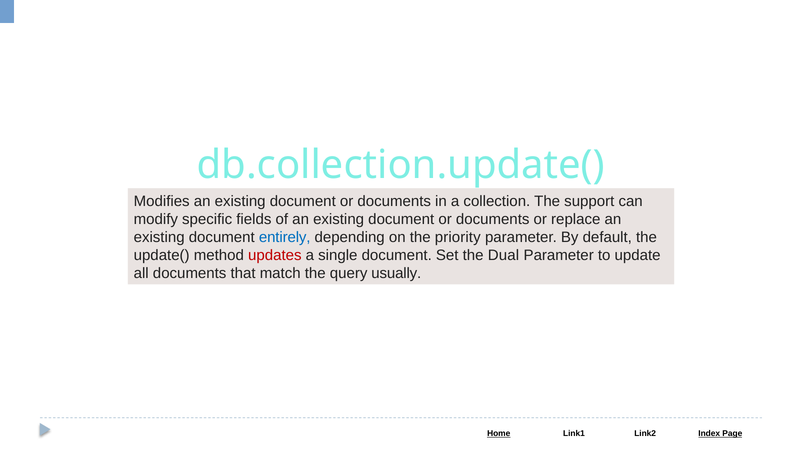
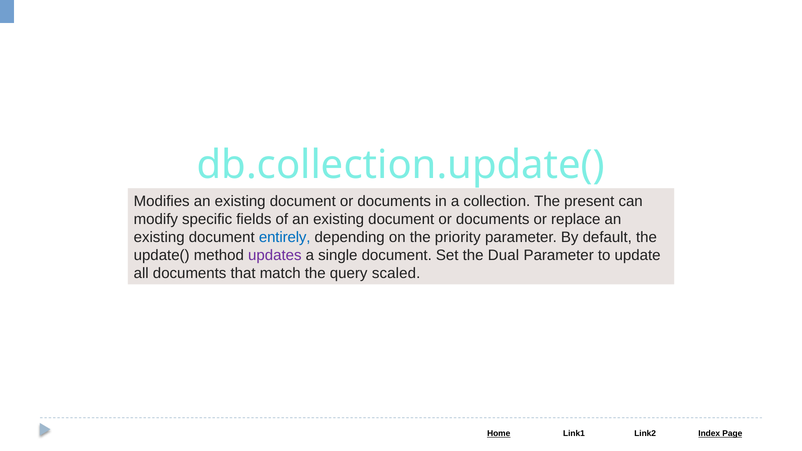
support: support -> present (589, 201)
updates colour: red -> purple (275, 255)
usually: usually -> scaled (396, 273)
